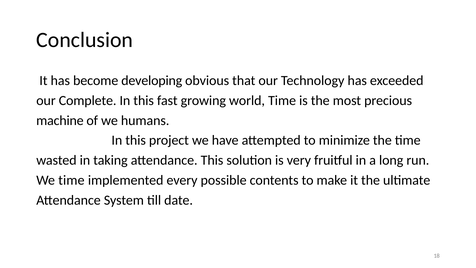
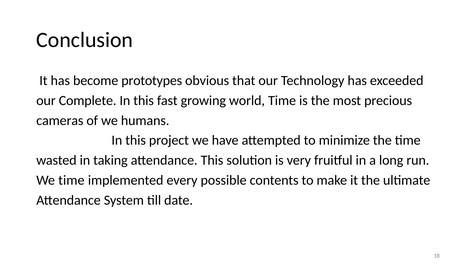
developing: developing -> prototypes (152, 80)
machine: machine -> cameras (60, 120)
